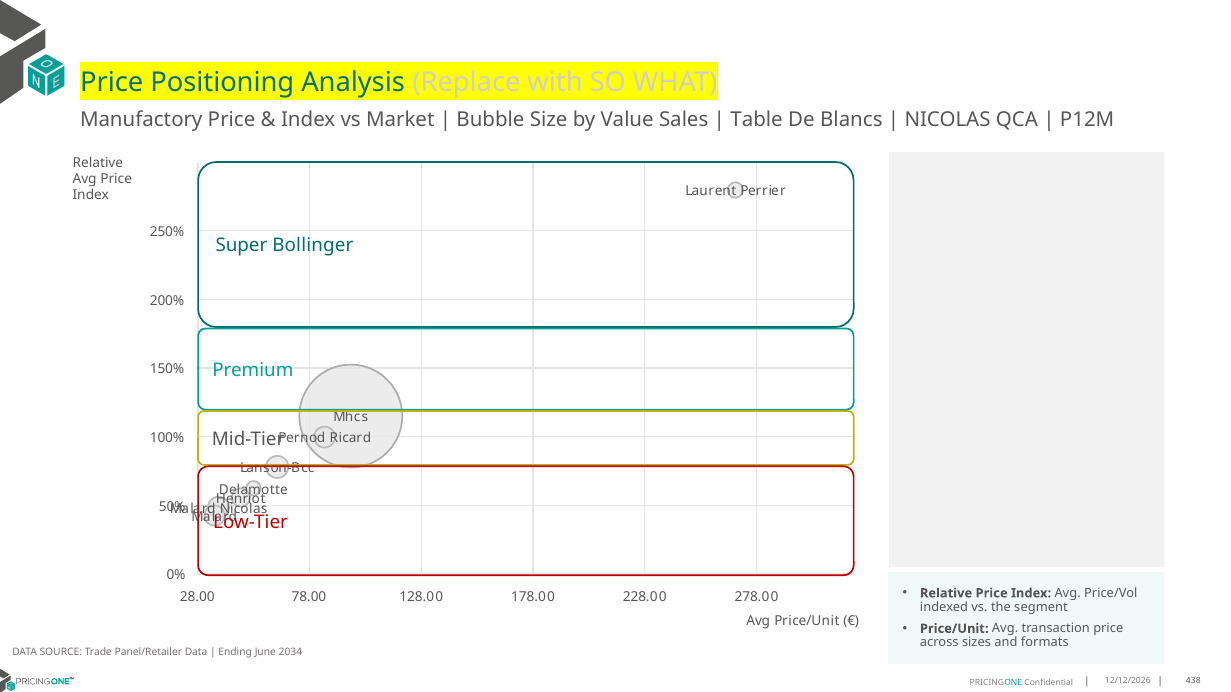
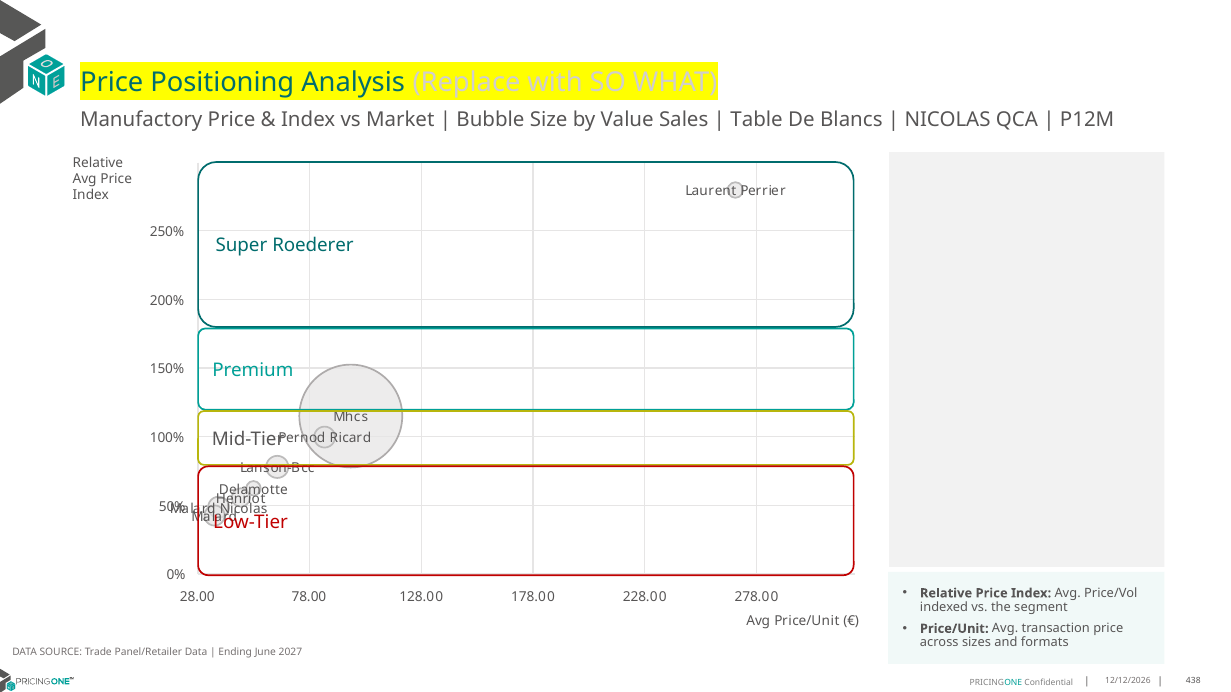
Bollinger: Bollinger -> Roederer (313, 246)
2034: 2034 -> 2027 (290, 652)
